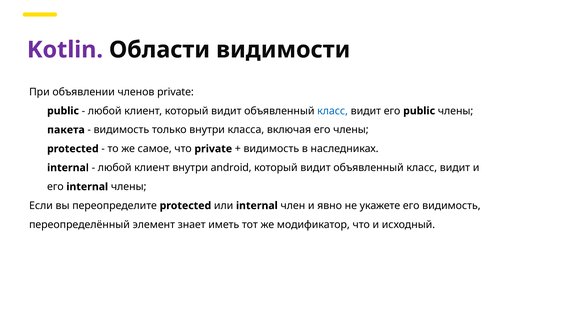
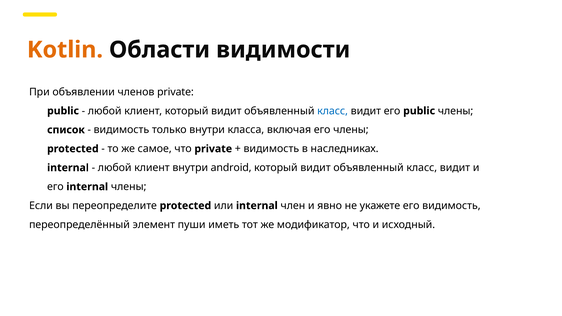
Kotlin colour: purple -> orange (65, 50)
пакета: пакета -> список (66, 130)
знает: знает -> пуши (192, 225)
